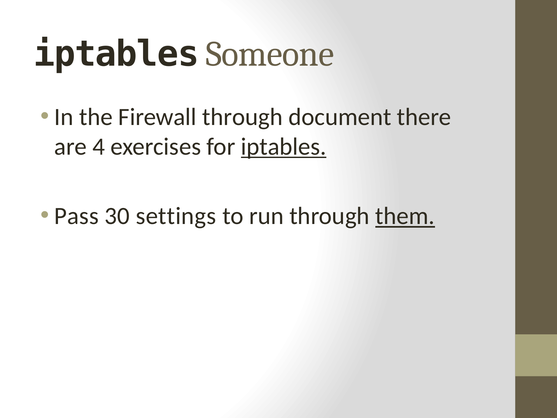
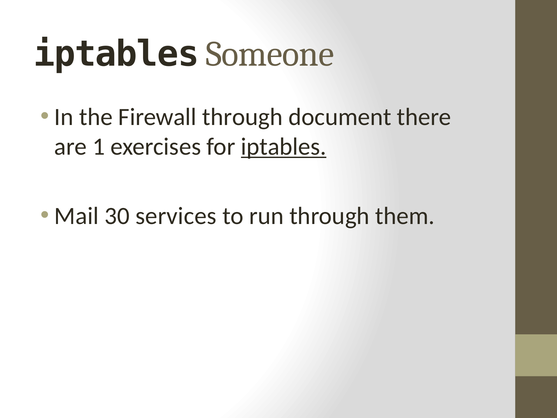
4: 4 -> 1 (99, 147)
Pass: Pass -> Mail (77, 216)
settings: settings -> services (176, 216)
them underline: present -> none (405, 216)
